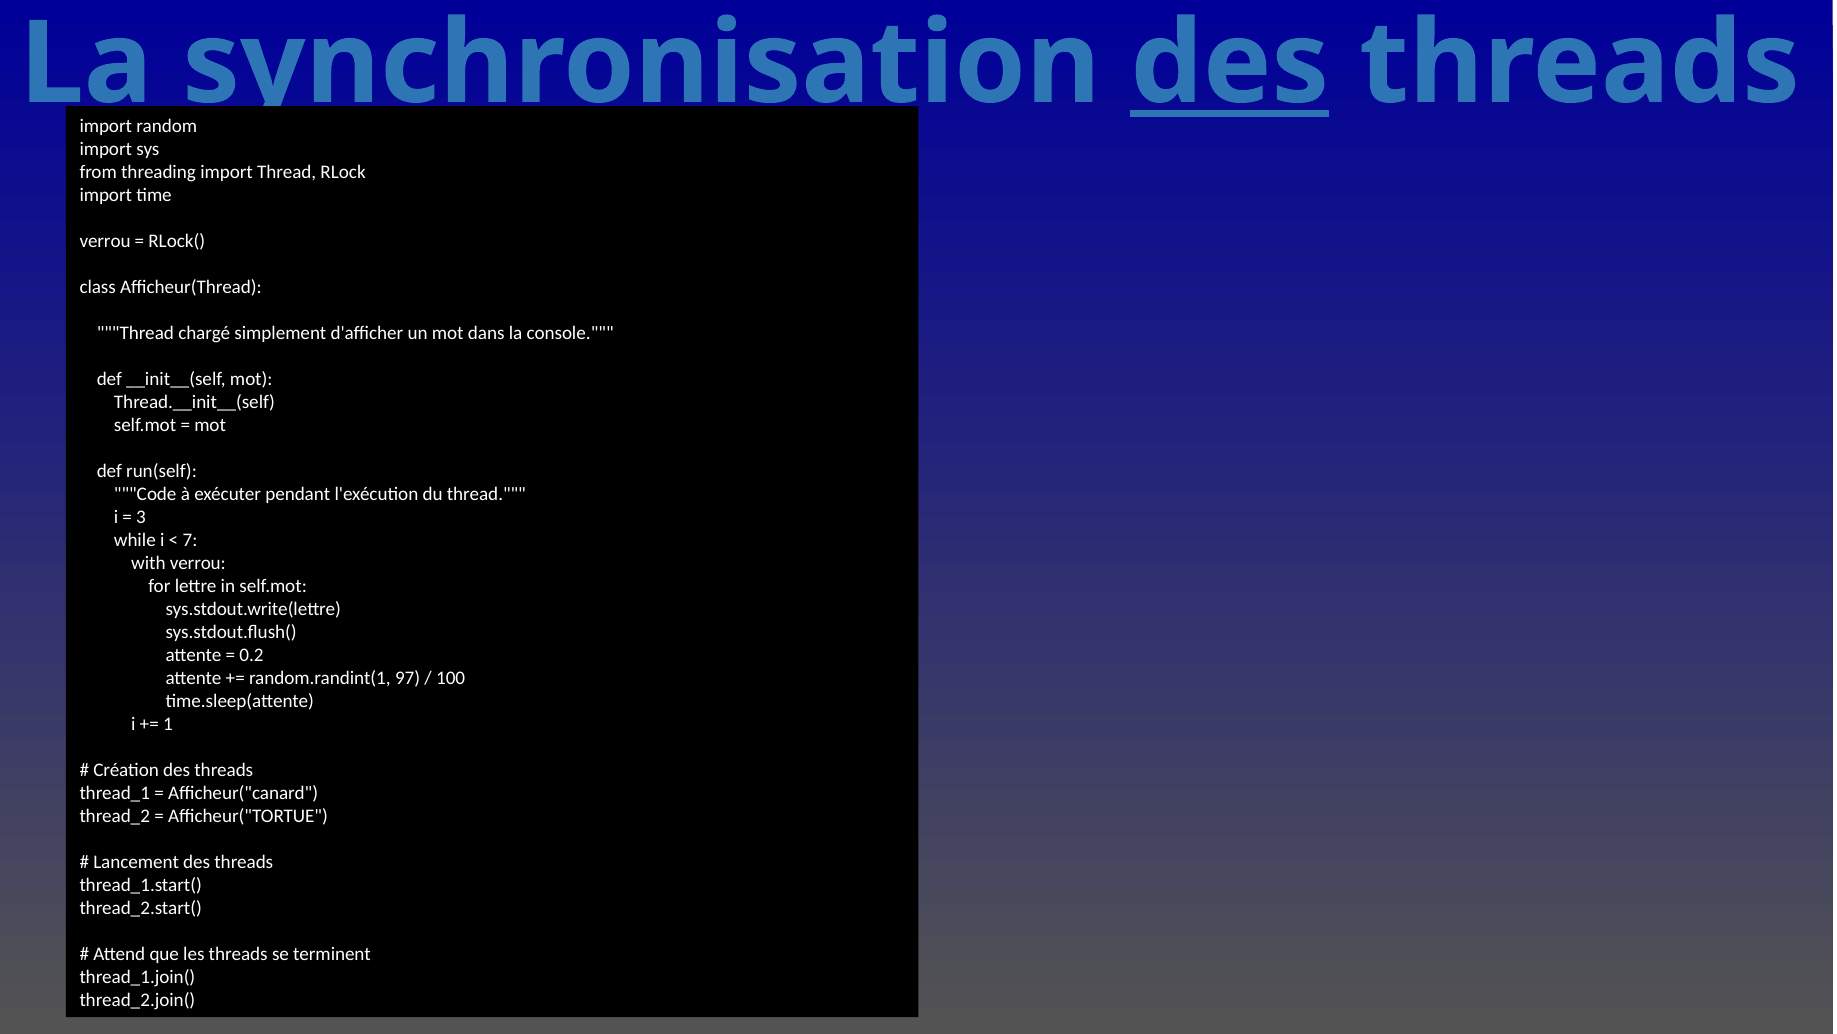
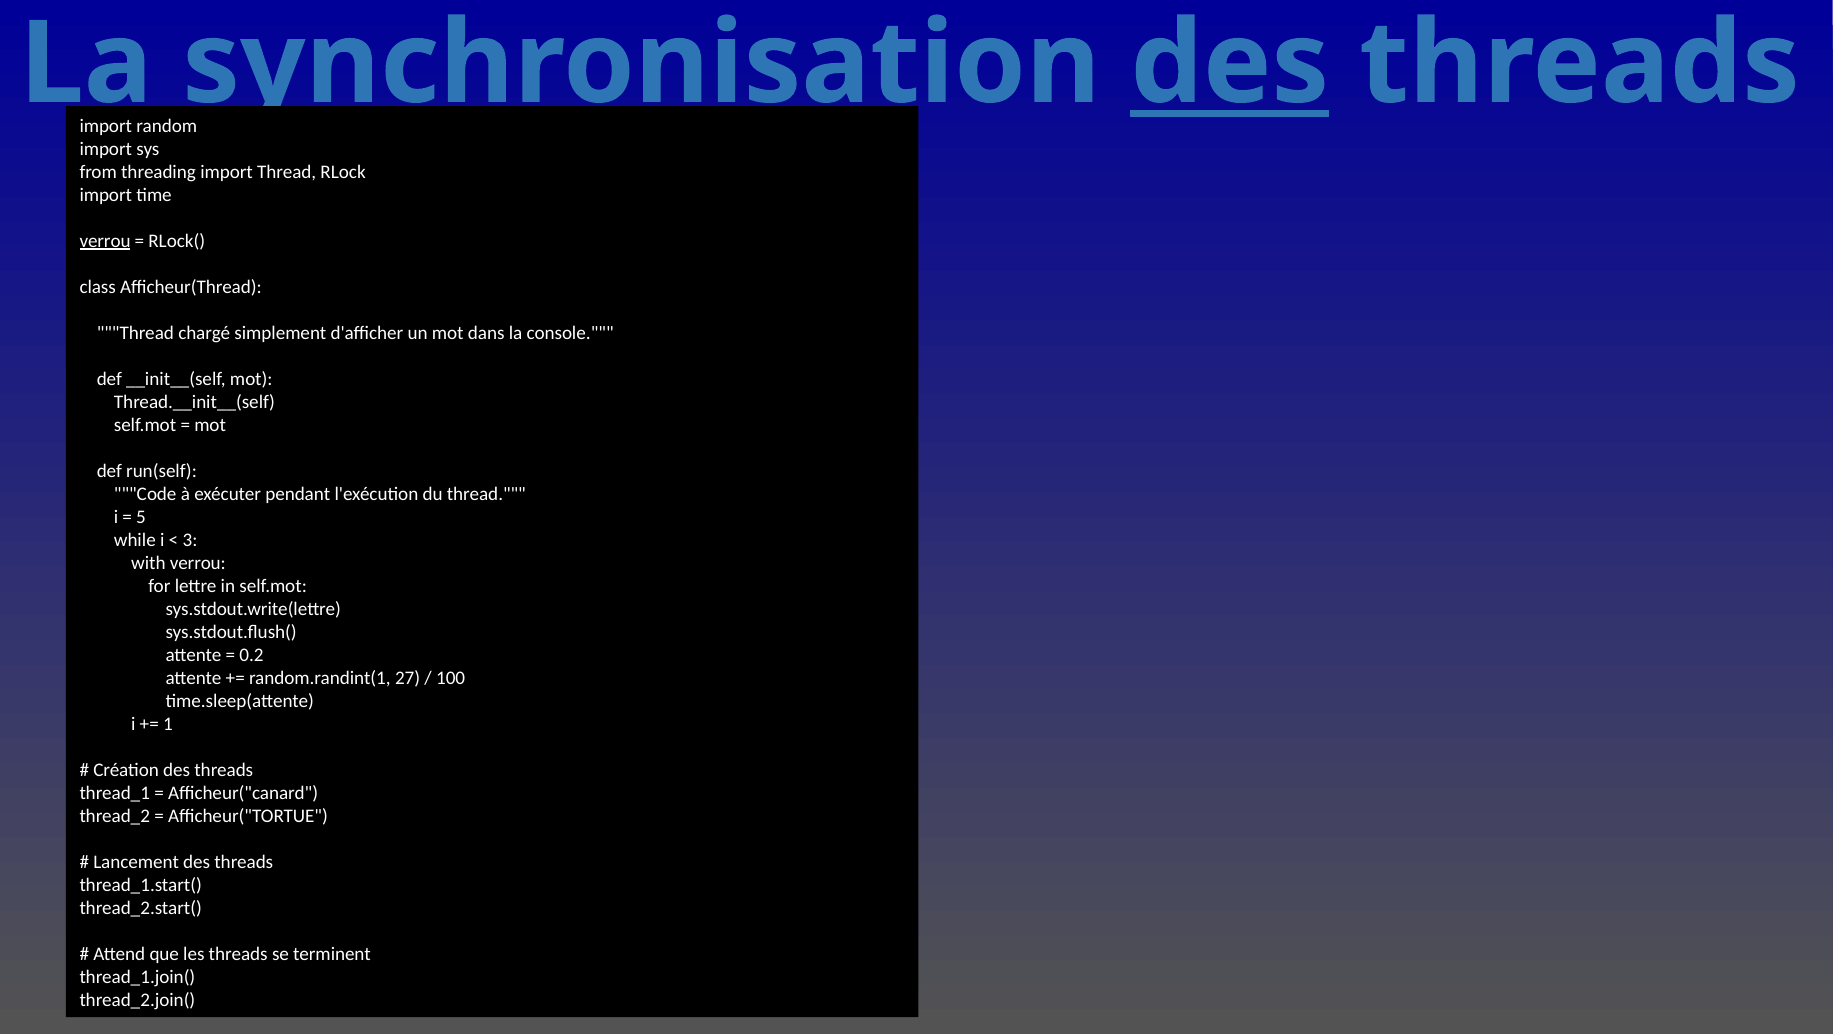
verrou underline: none -> present (105, 241)
3: 3 -> 5 (141, 517)
7: 7 -> 3 (190, 540)
97: 97 -> 27 (408, 678)
